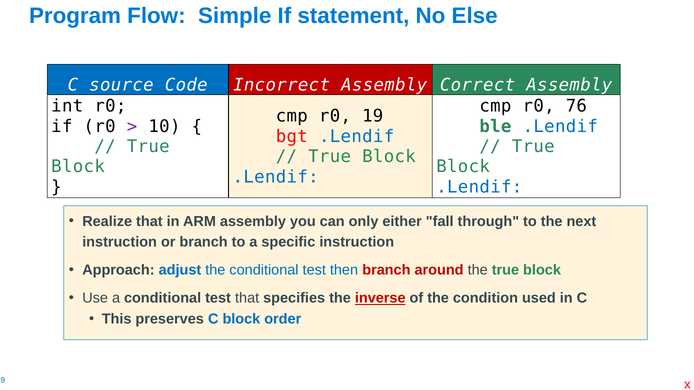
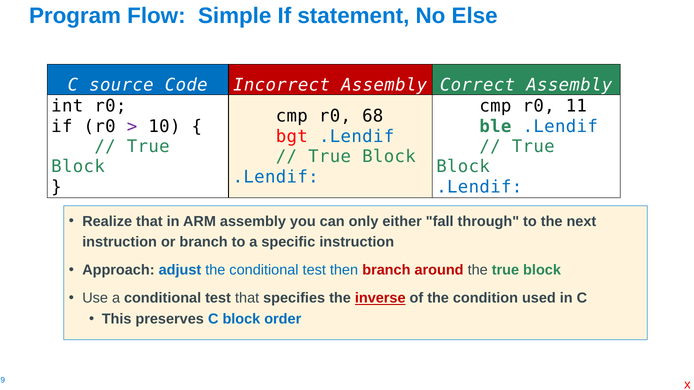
76: 76 -> 11 (576, 106)
19: 19 -> 68 (373, 116)
